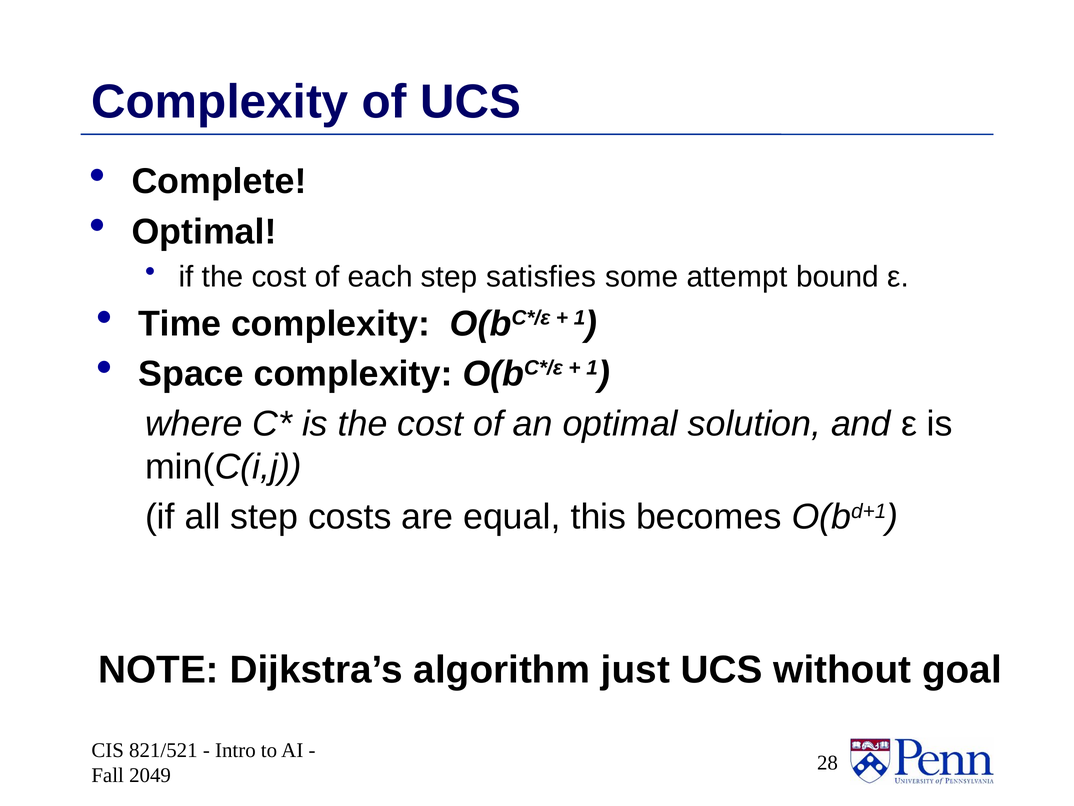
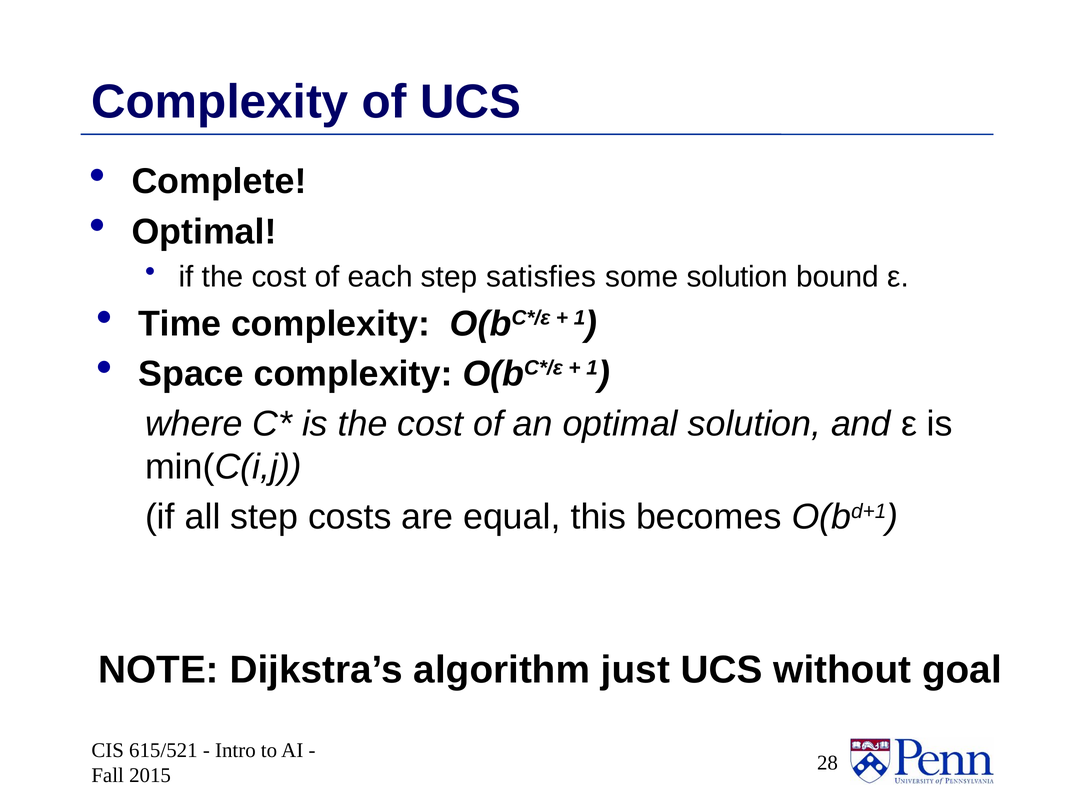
some attempt: attempt -> solution (737, 277)
821/521: 821/521 -> 615/521 (163, 750)
2049: 2049 -> 2015 (150, 775)
